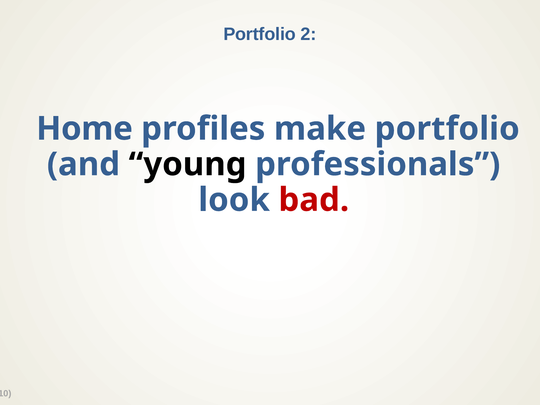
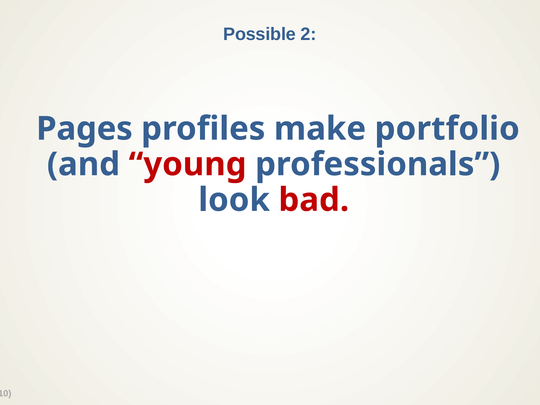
Portfolio: Portfolio -> Possible (260, 34)
Home: Home -> Pages (84, 129)
young colour: black -> red (188, 164)
